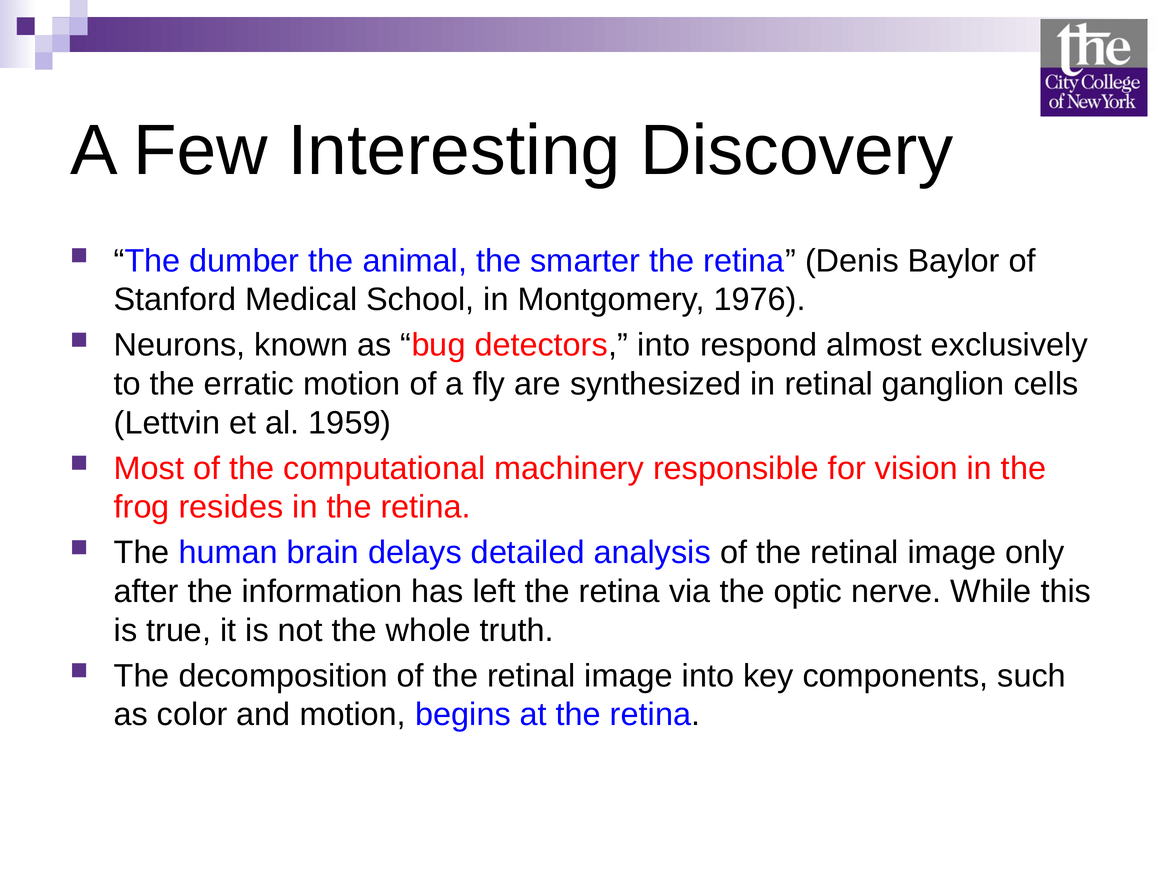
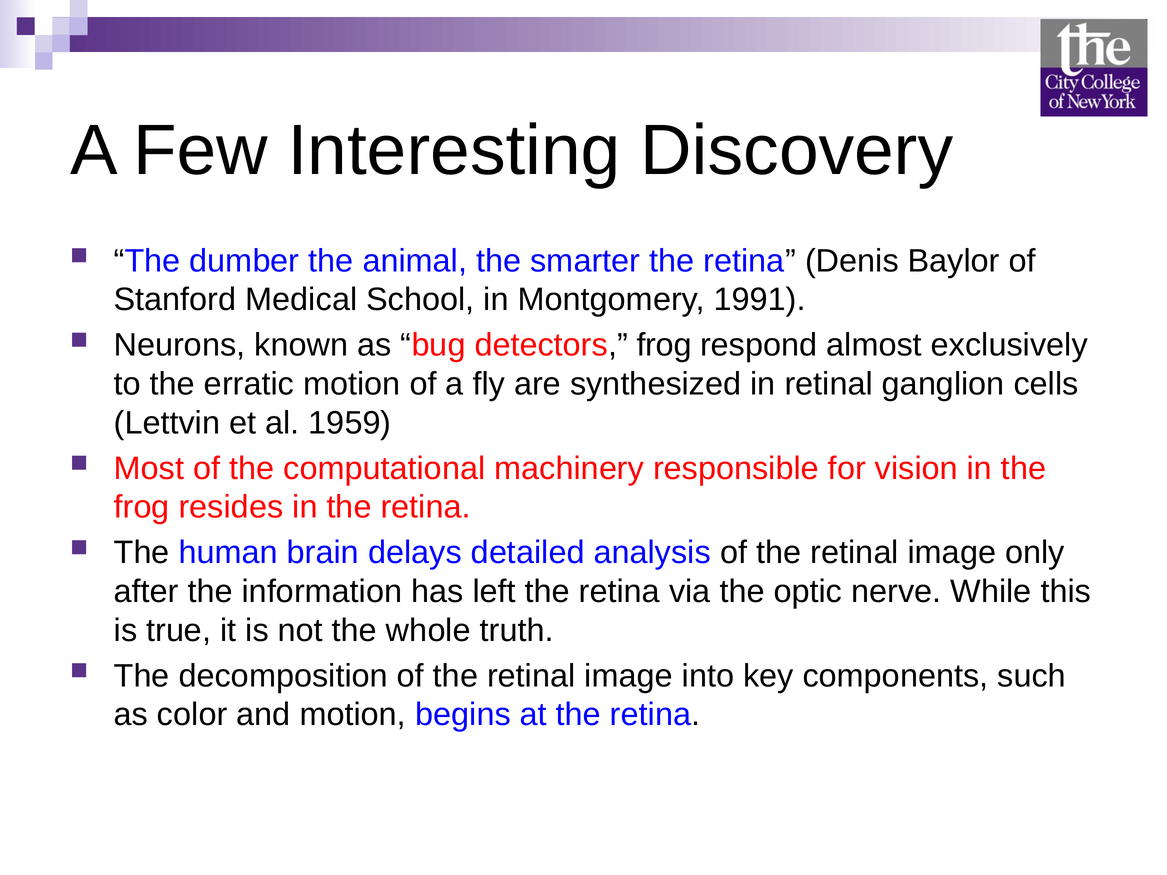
1976: 1976 -> 1991 (760, 300)
detectors into: into -> frog (664, 345)
